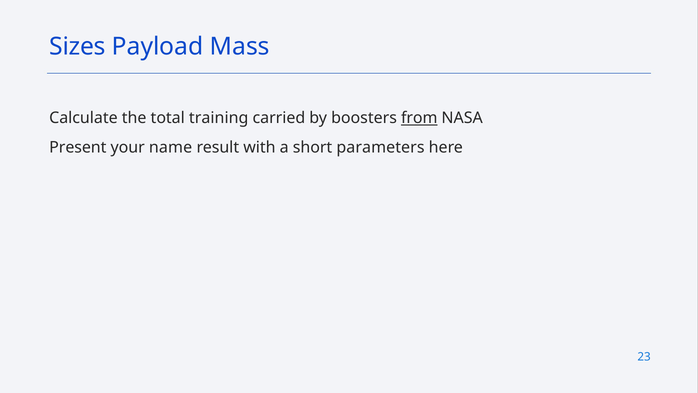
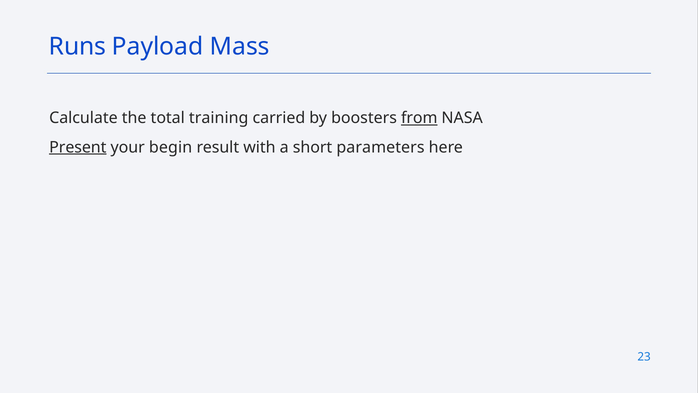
Sizes: Sizes -> Runs (77, 47)
Present underline: none -> present (78, 147)
name: name -> begin (171, 147)
